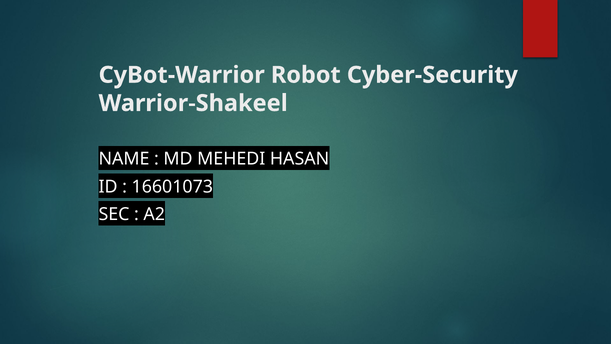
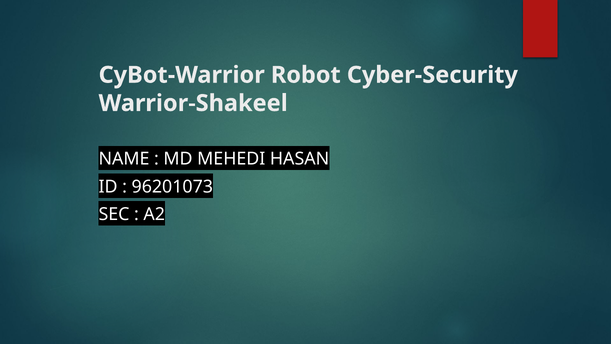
16601073: 16601073 -> 96201073 (172, 186)
